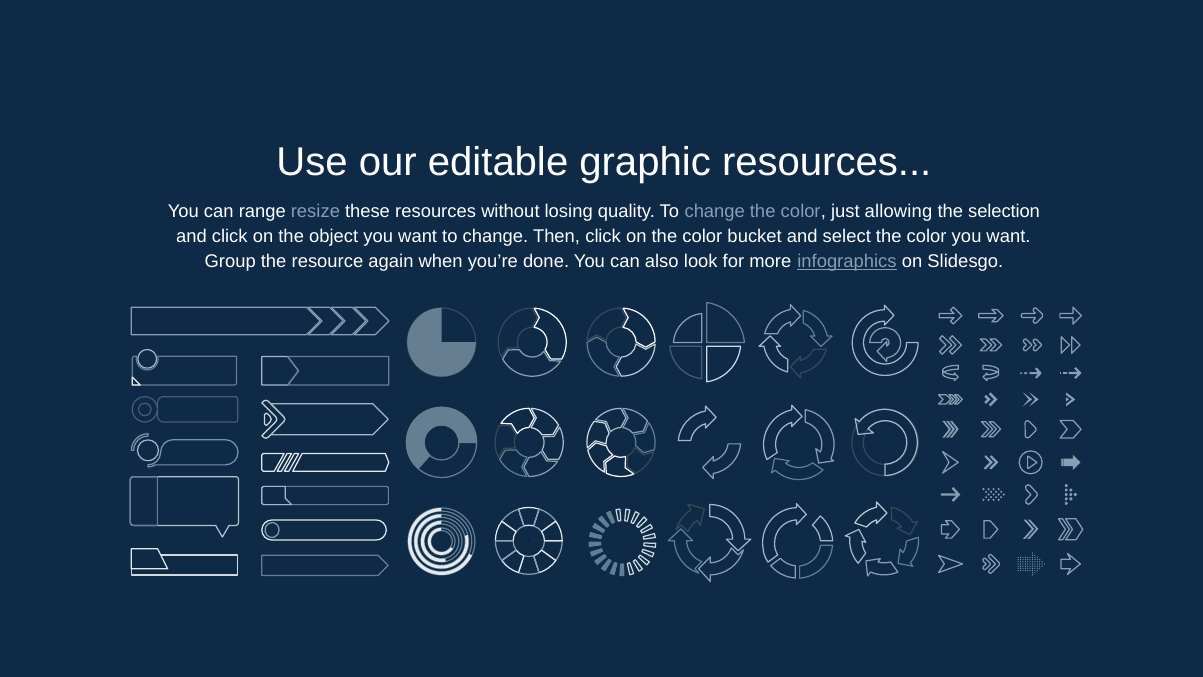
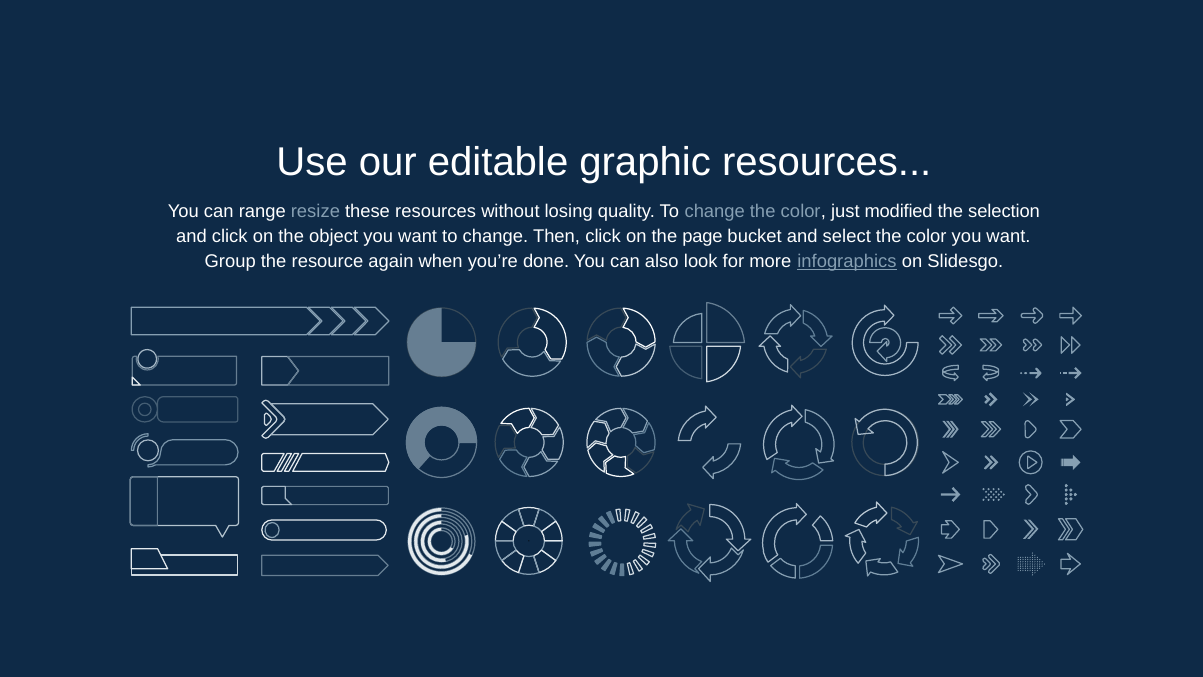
allowing: allowing -> modified (899, 211)
on the color: color -> page (702, 236)
